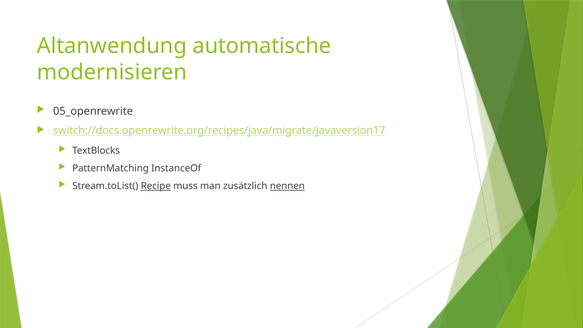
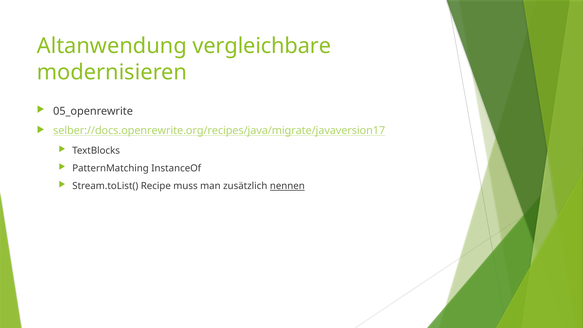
automatische: automatische -> vergleichbare (262, 46)
switch://docs.openrewrite.org/recipes/java/migrate/javaversion17: switch://docs.openrewrite.org/recipes/java/migrate/javaversion17 -> selber://docs.openrewrite.org/recipes/java/migrate/javaversion17 (219, 130)
Recipe underline: present -> none (156, 186)
